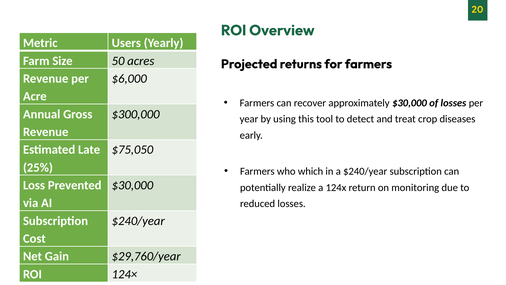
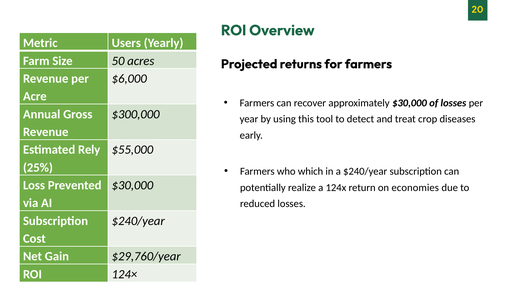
Late: Late -> Rely (89, 150)
$75,050: $75,050 -> $55,000 (132, 150)
monitoring: monitoring -> economies (415, 187)
